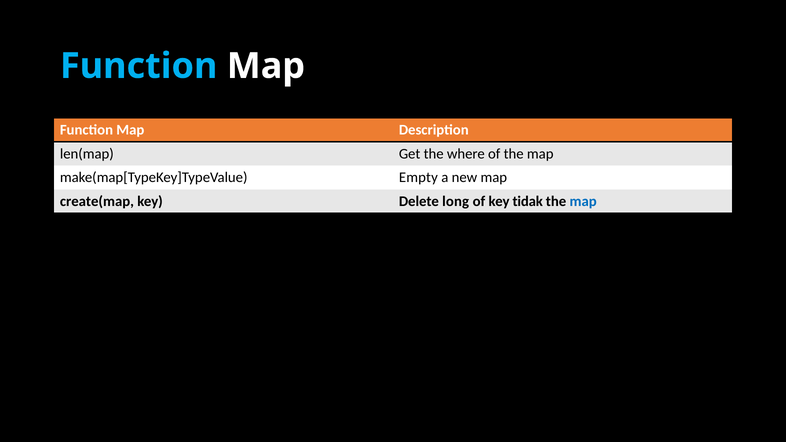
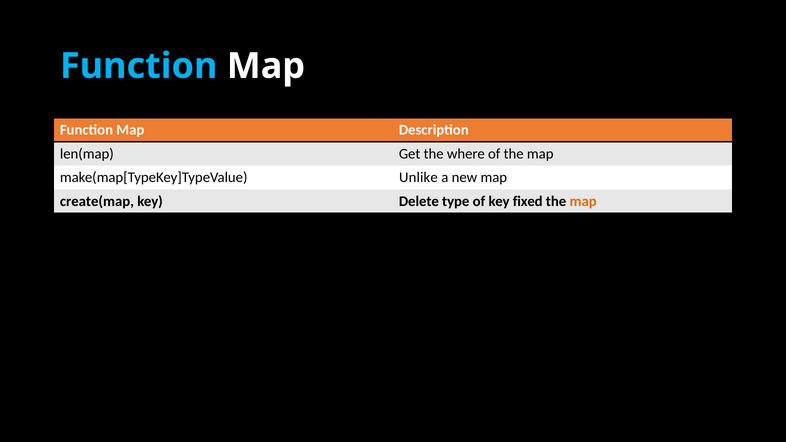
Empty: Empty -> Unlike (418, 178)
long: long -> type (456, 202)
tidak: tidak -> fixed (528, 202)
map colour: blue -> orange (583, 202)
